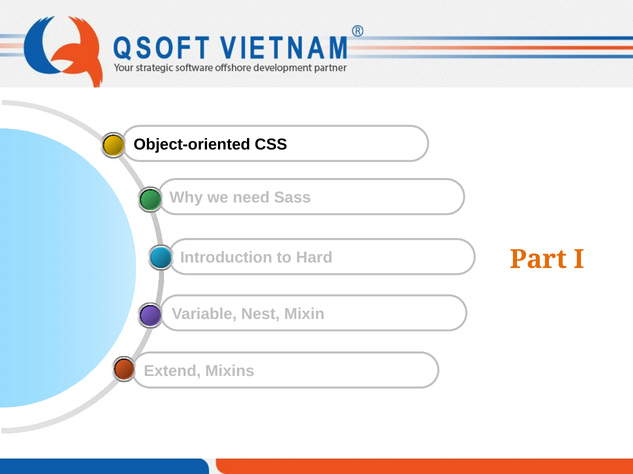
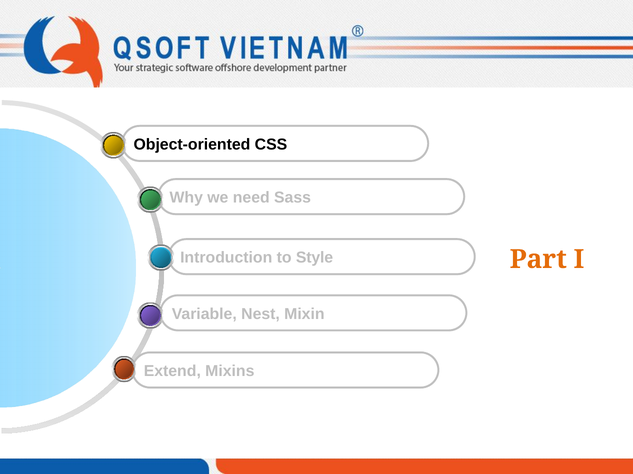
Hard: Hard -> Style (314, 258)
